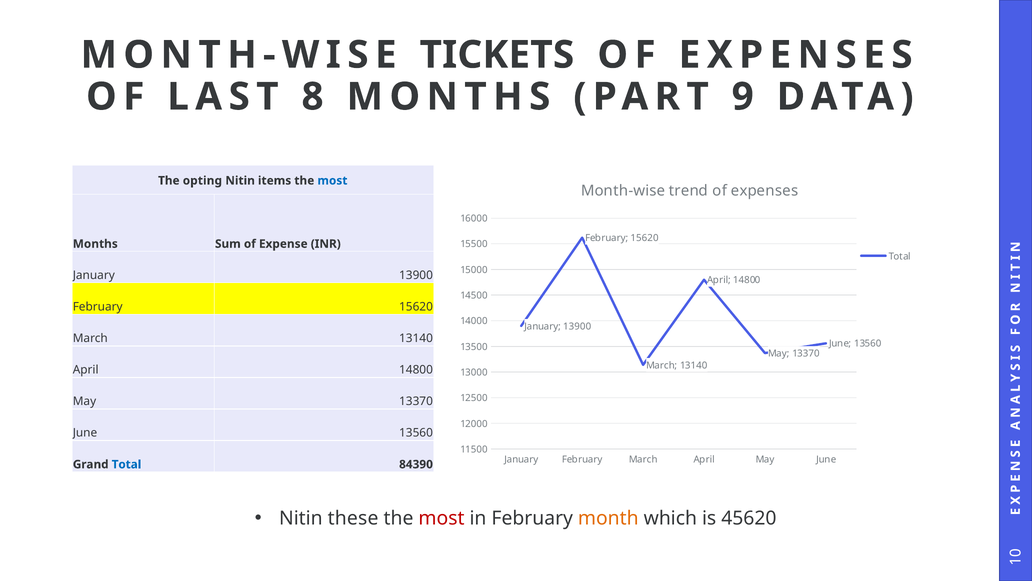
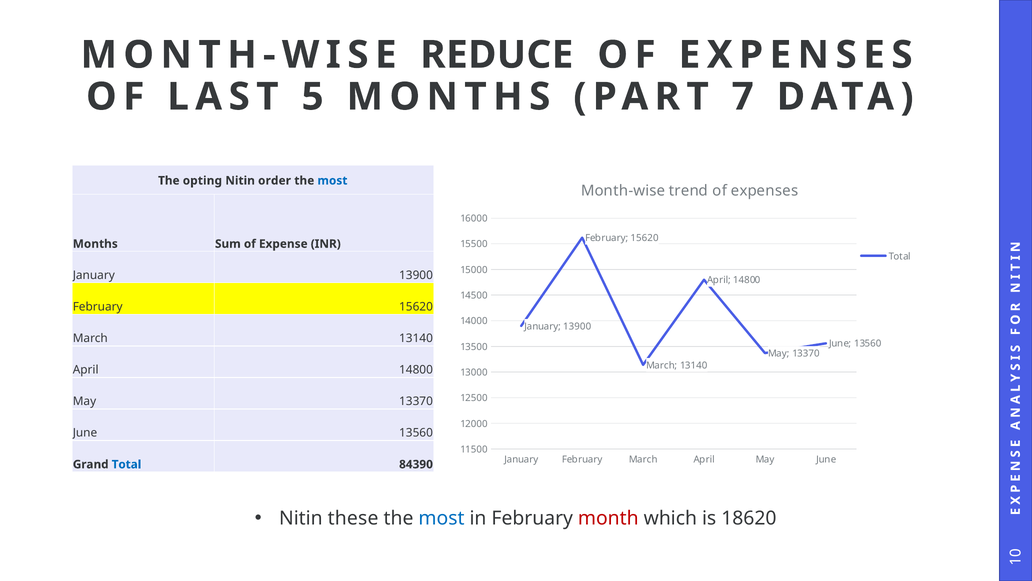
TICKETS: TICKETS -> REDUCE (497, 55)
8: 8 -> 5 (313, 97)
9: 9 -> 7 (743, 97)
items: items -> order (275, 180)
most colour: red -> blue (442, 518)
month colour: orange -> red (608, 518)
45620: 45620 -> 18620 (749, 518)
